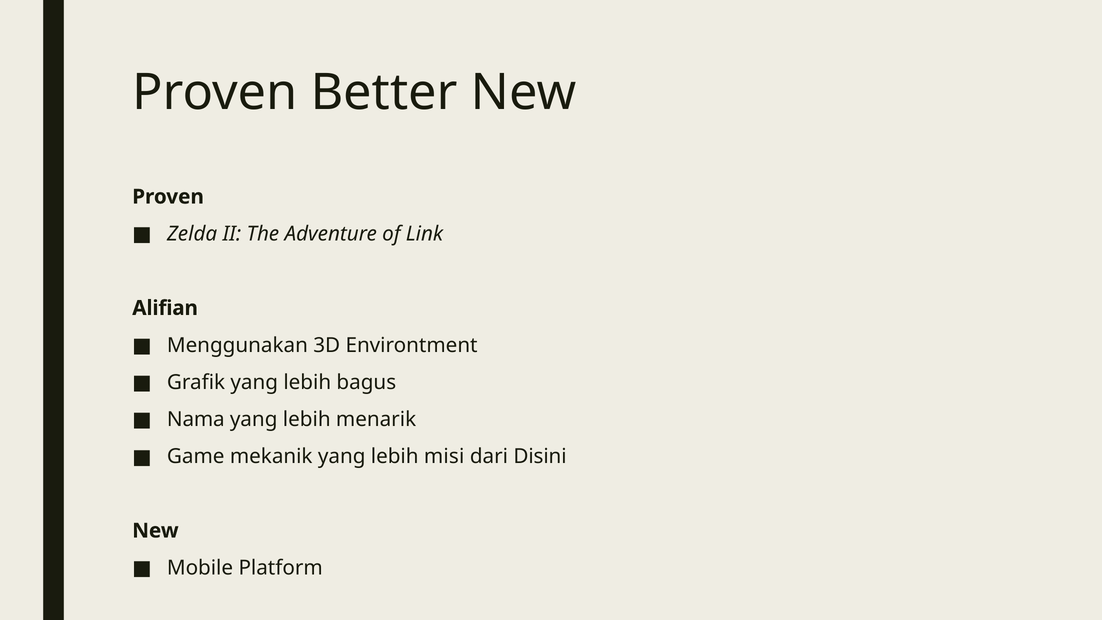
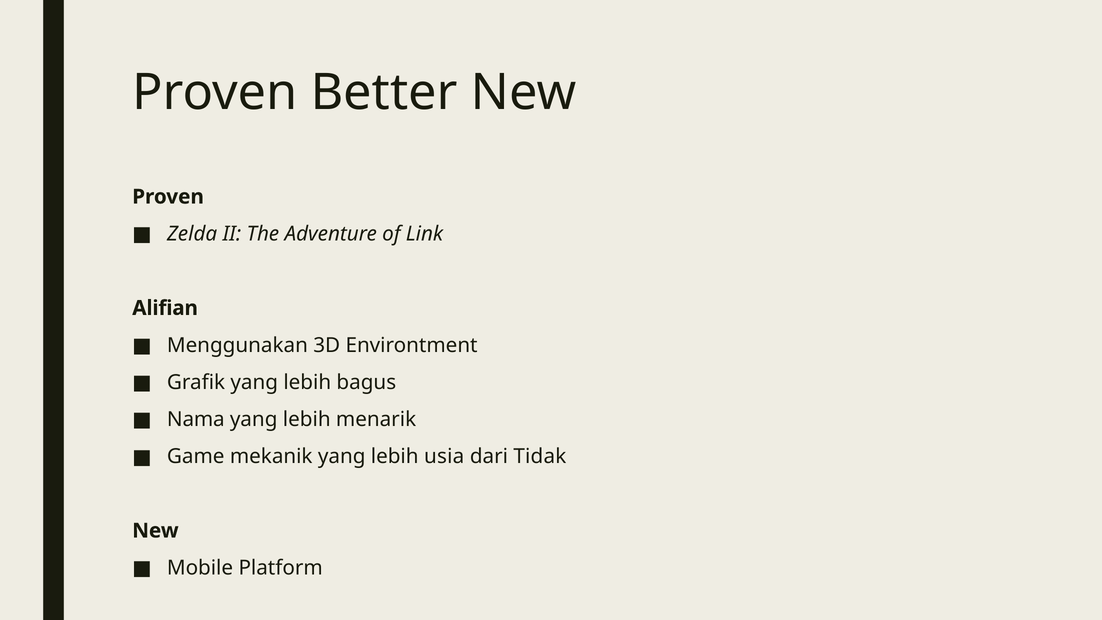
misi: misi -> usia (444, 456)
Disini: Disini -> Tidak (540, 456)
